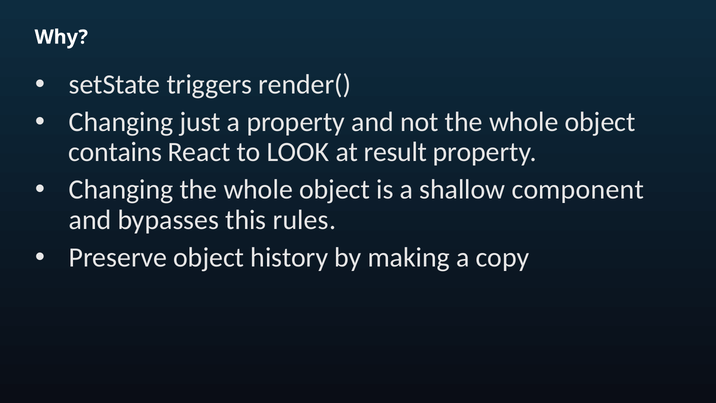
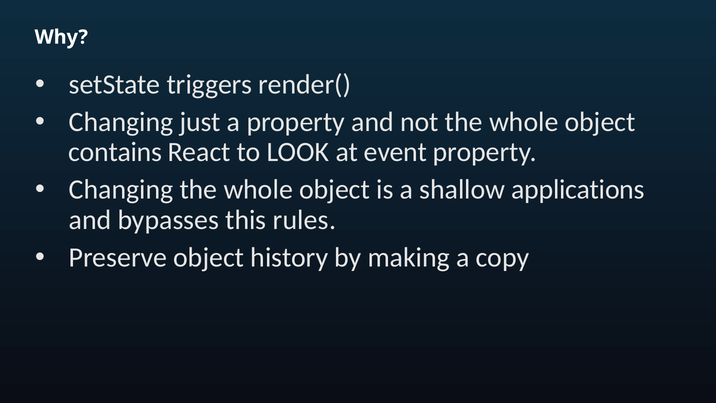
result: result -> event (395, 152)
component: component -> applications (578, 190)
